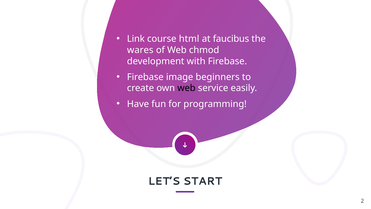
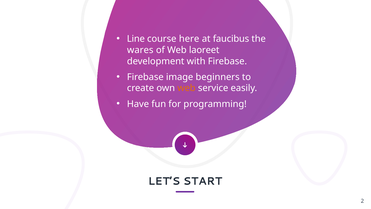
Link: Link -> Line (136, 39)
html: html -> here (189, 39)
chmod: chmod -> laoreet (204, 50)
web colour: black -> orange (186, 88)
